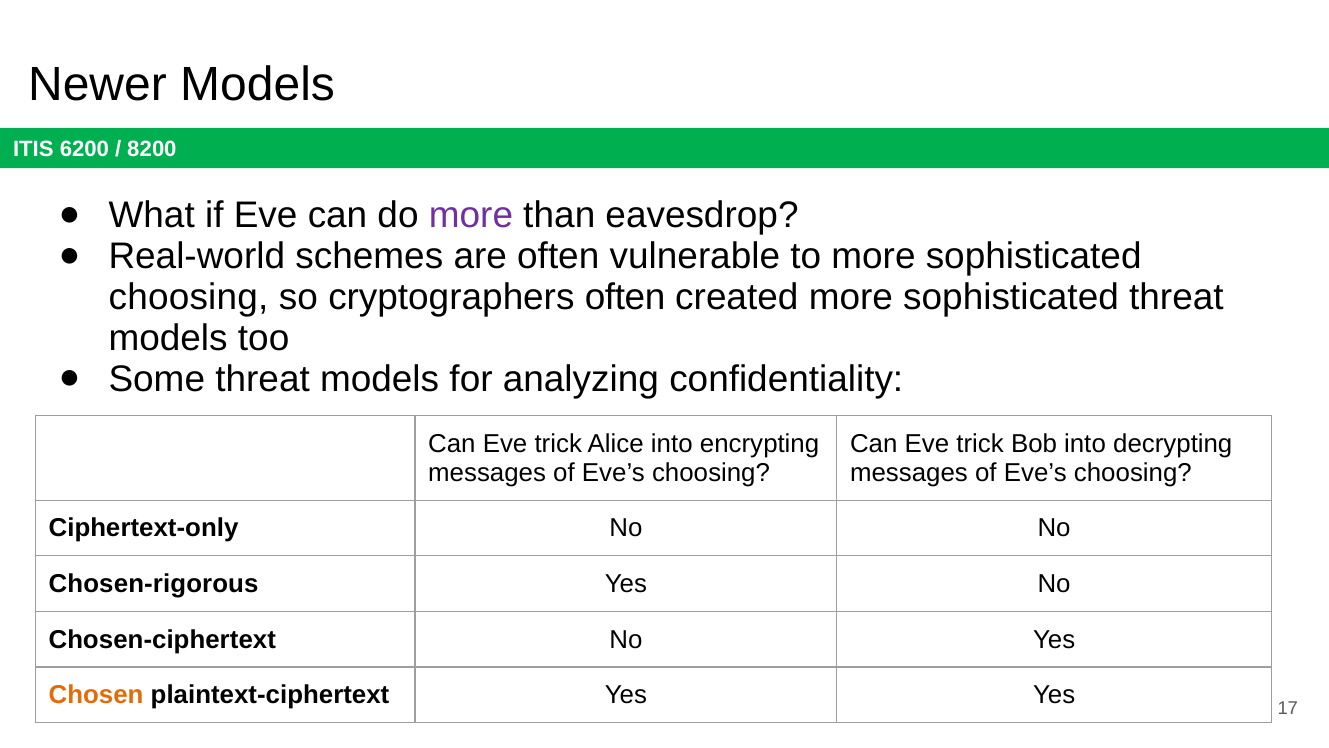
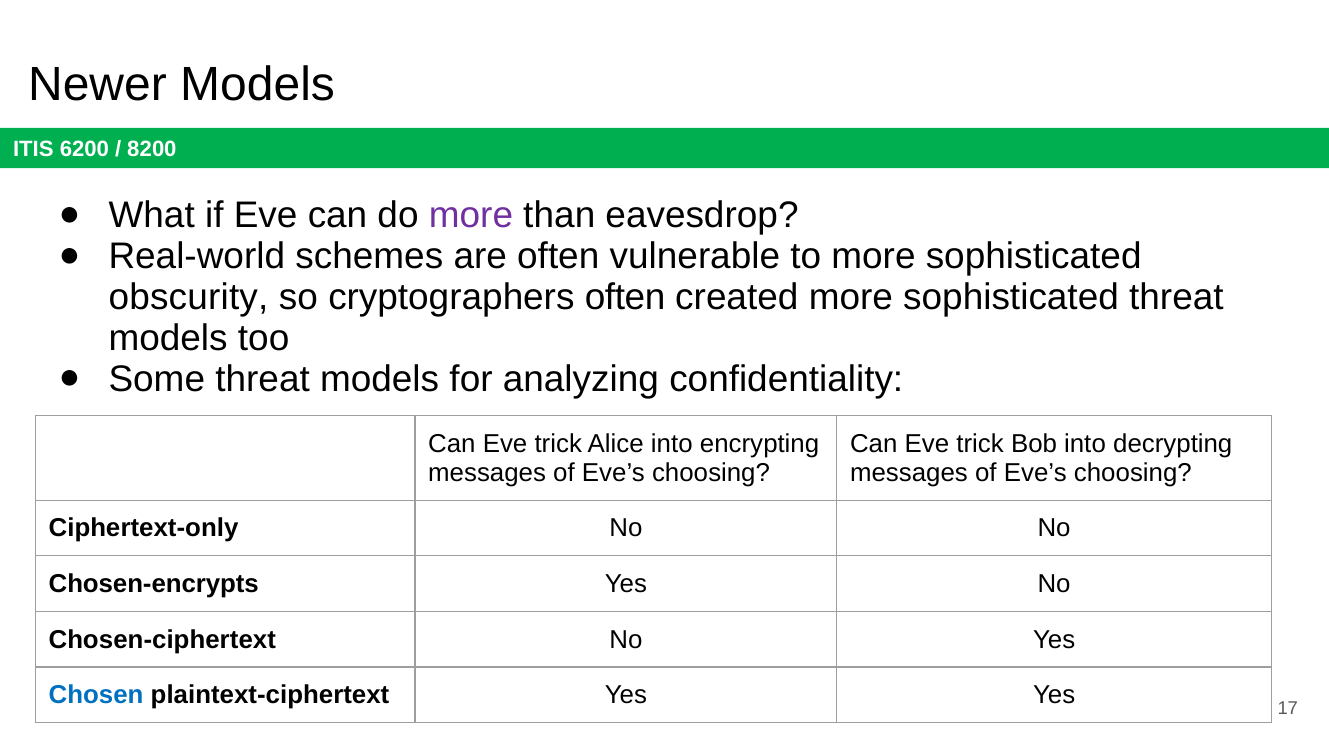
choosing: choosing -> obscurity (188, 297)
Chosen-rigorous: Chosen-rigorous -> Chosen-encrypts (154, 584)
Chosen colour: orange -> blue (96, 695)
